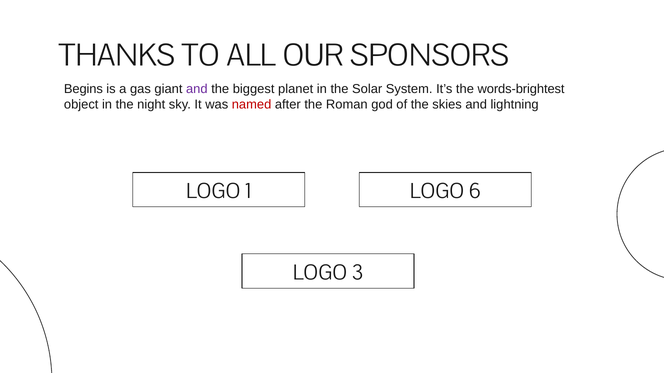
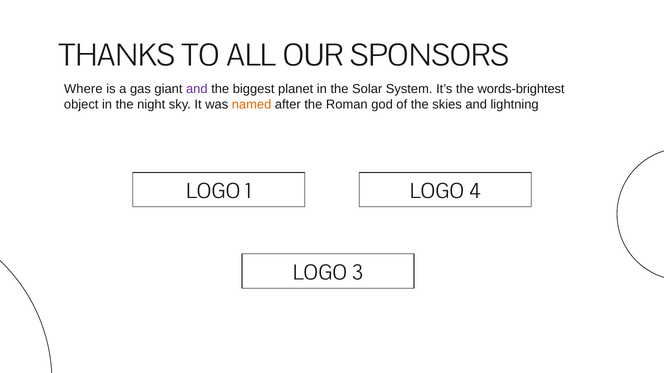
Begins: Begins -> Where (83, 89)
named colour: red -> orange (252, 105)
6: 6 -> 4 (475, 191)
